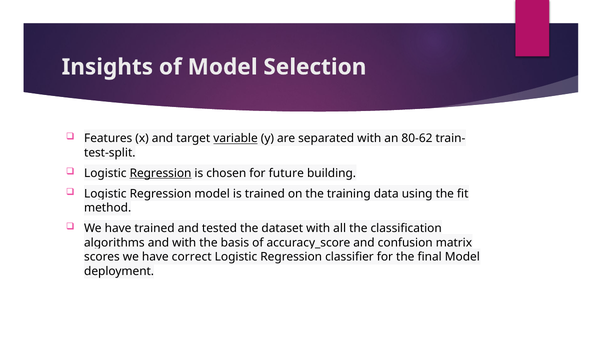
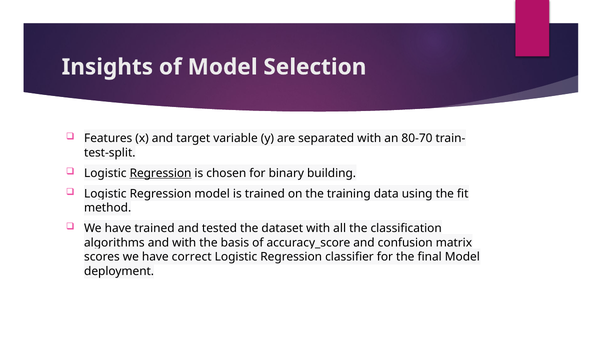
variable underline: present -> none (236, 139)
80-62: 80-62 -> 80-70 (417, 139)
future: future -> binary (286, 174)
